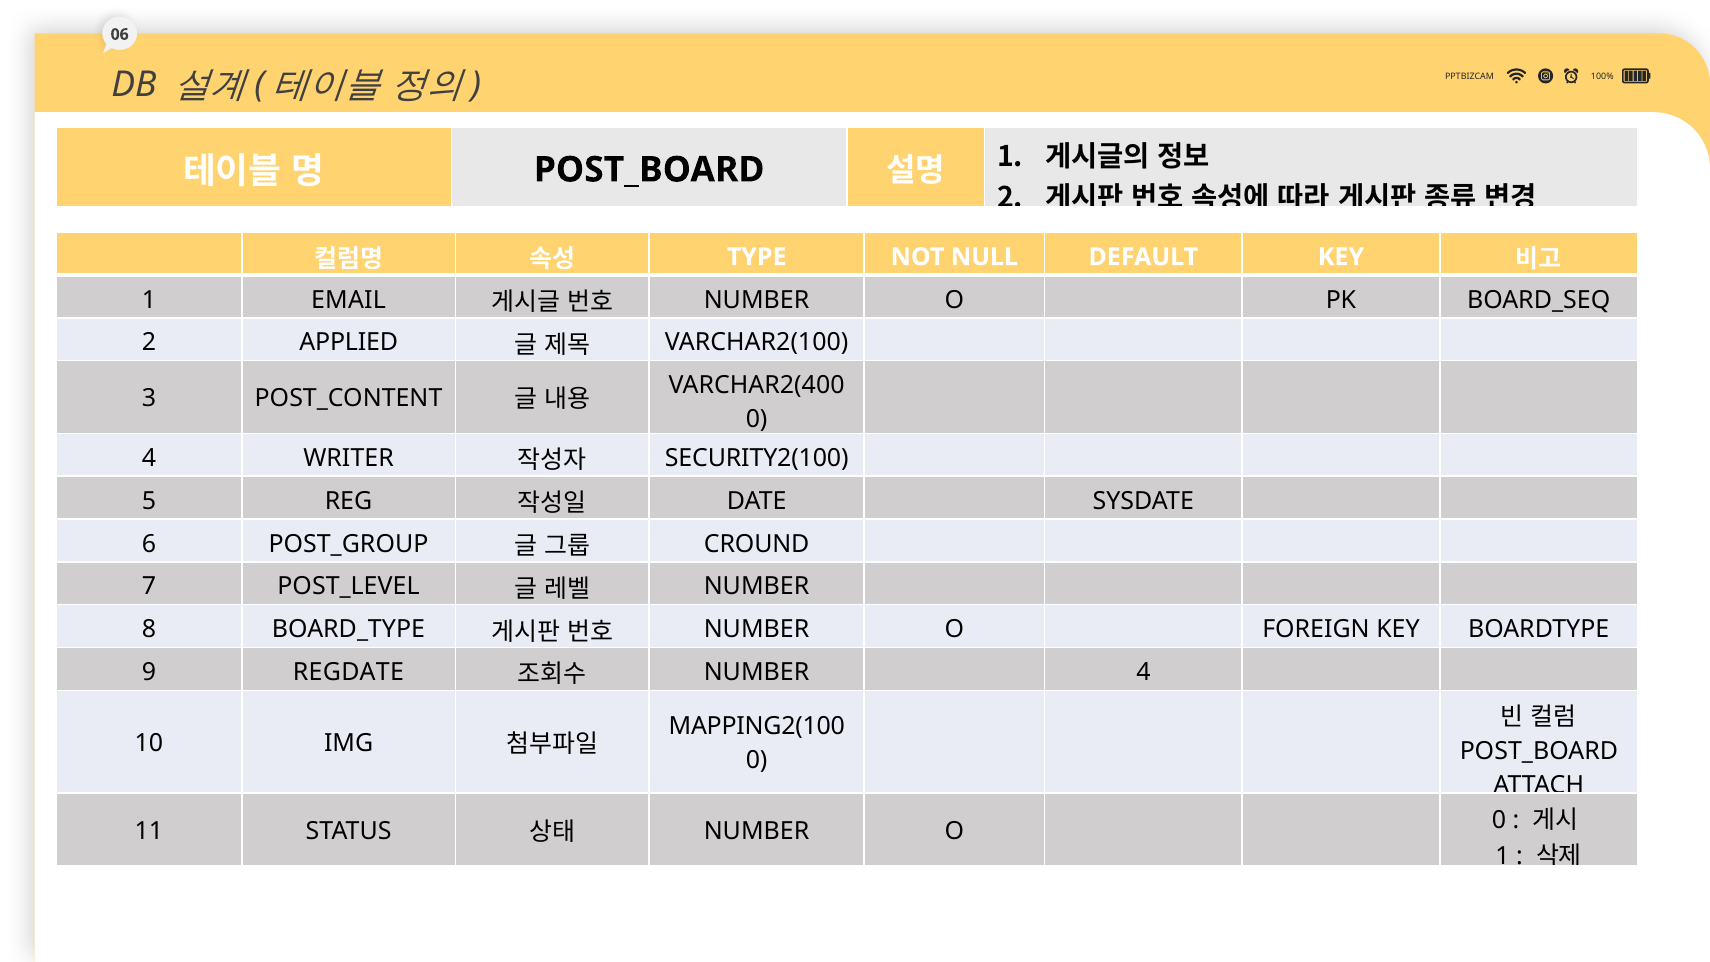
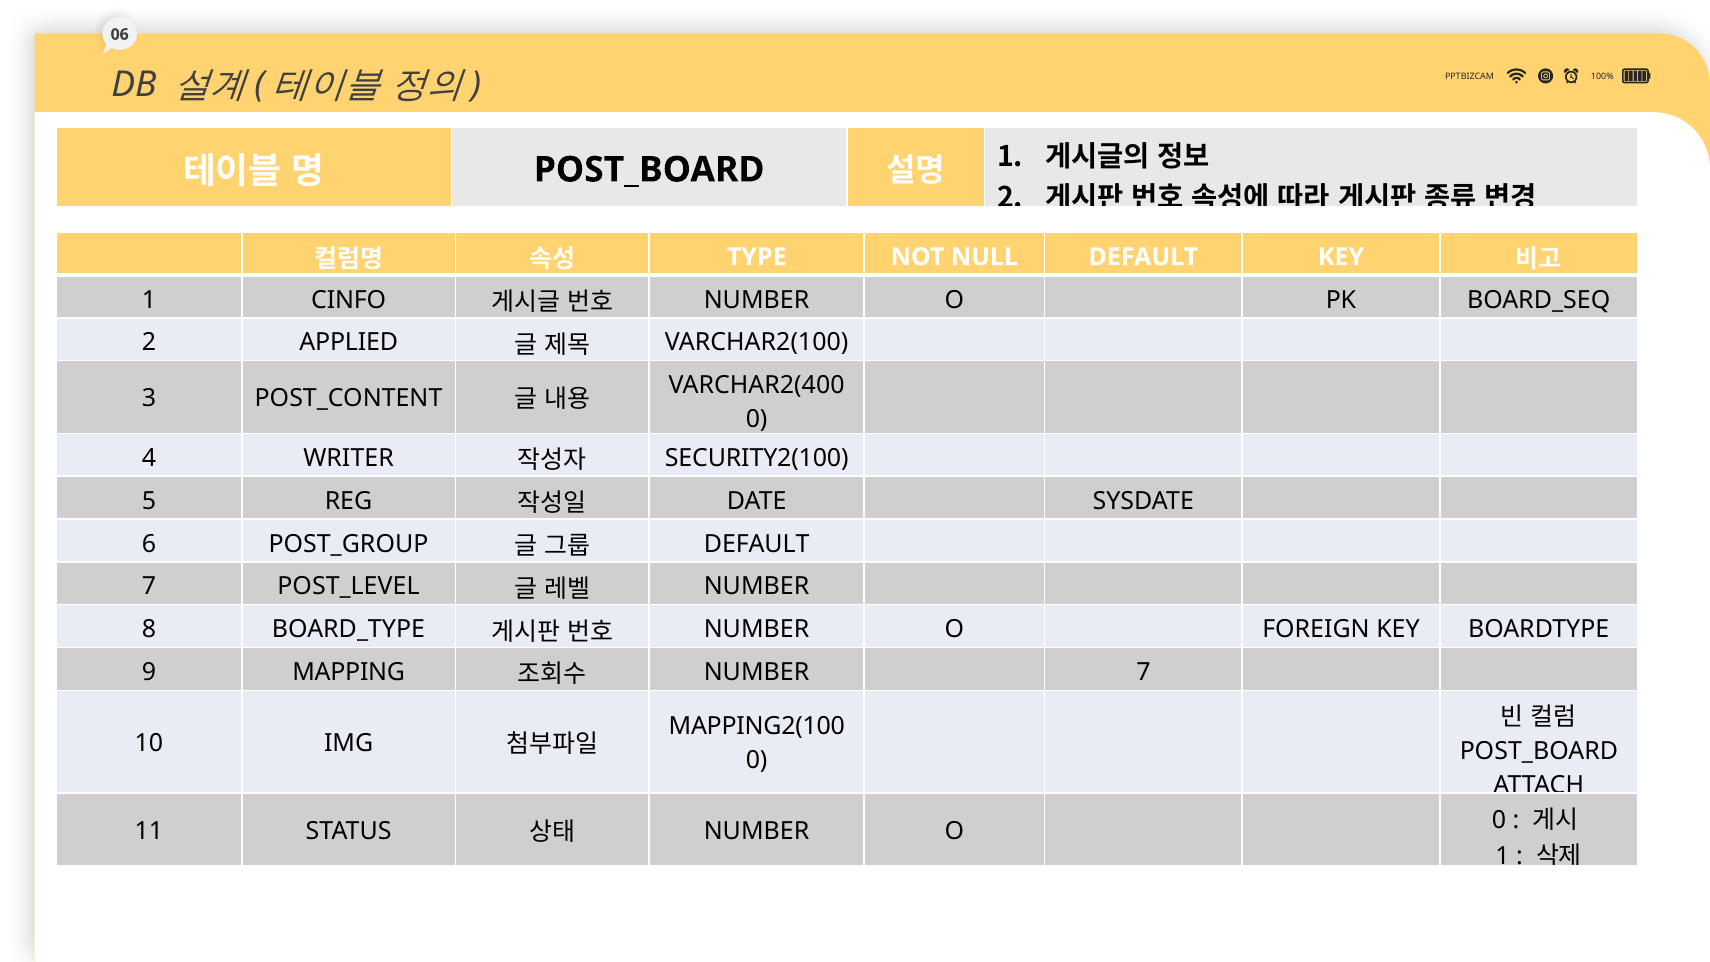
EMAIL: EMAIL -> CINFO (349, 300)
CROUND: CROUND -> DEFAULT (757, 544)
REGDATE: REGDATE -> MAPPING (349, 672)
NUMBER 4: 4 -> 7 (1143, 672)
